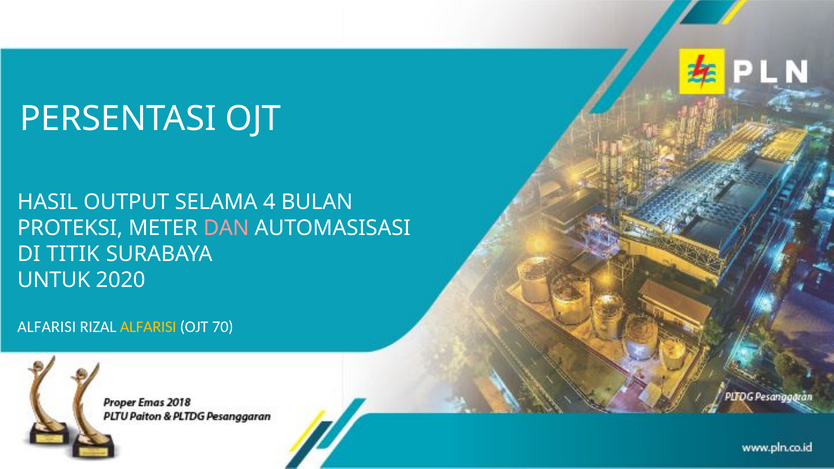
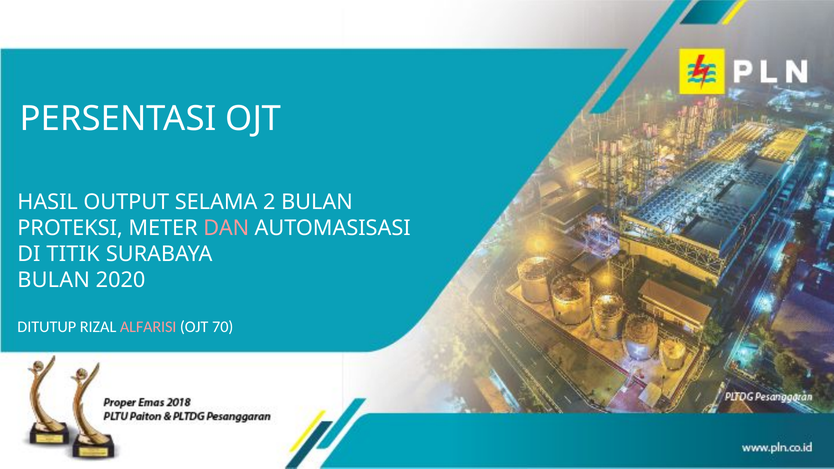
4: 4 -> 2 (269, 202)
UNTUK: UNTUK -> BULAN (54, 280)
ALFARISI: ALFARISI -> DITUTUP (47, 327)
ALFARISI colour: yellow -> pink (148, 327)
